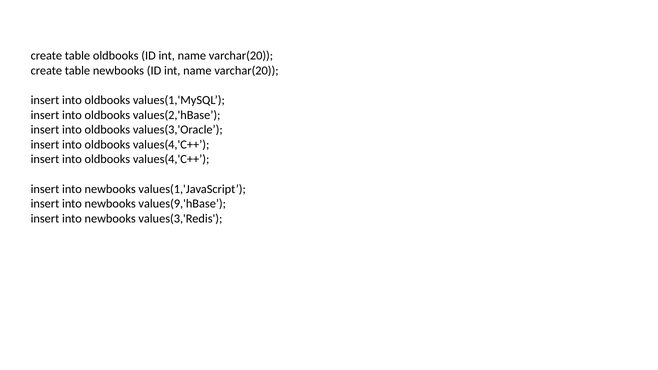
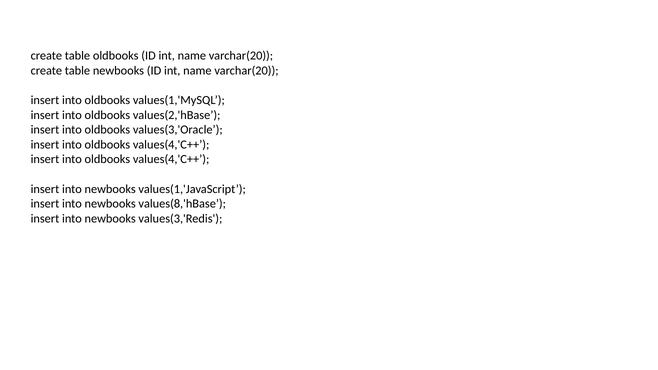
values(9,'hBase: values(9,'hBase -> values(8,'hBase (182, 204)
